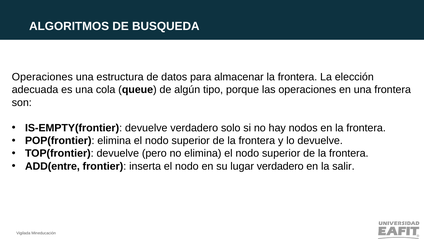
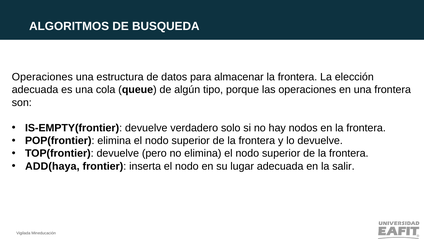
ADD(entre: ADD(entre -> ADD(haya (52, 166)
lugar verdadero: verdadero -> adecuada (280, 166)
